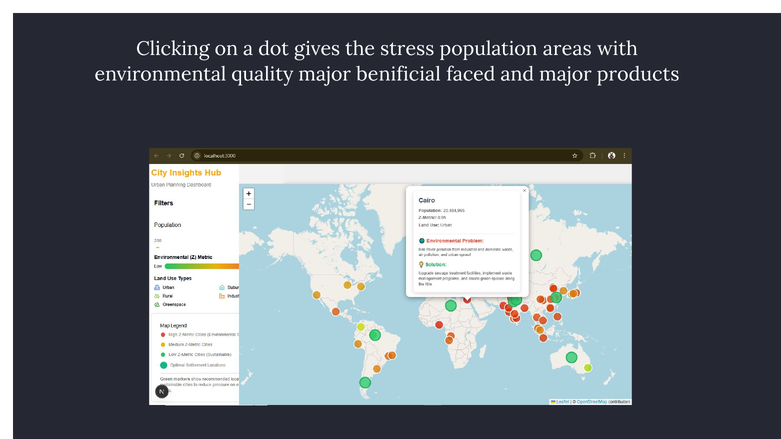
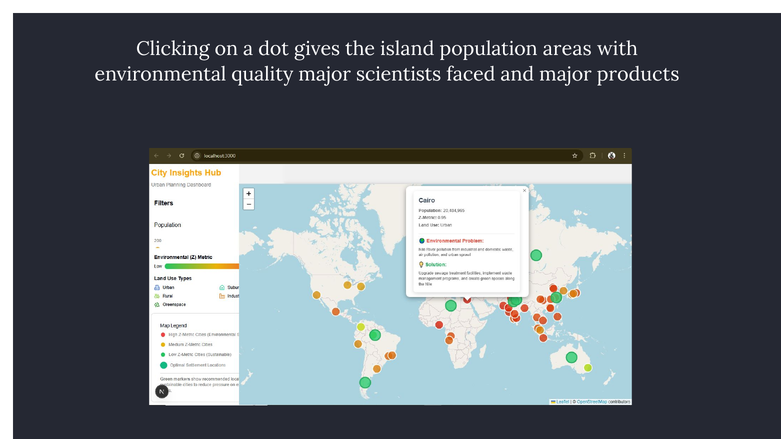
stress: stress -> island (407, 49)
benificial: benificial -> scientists (399, 74)
